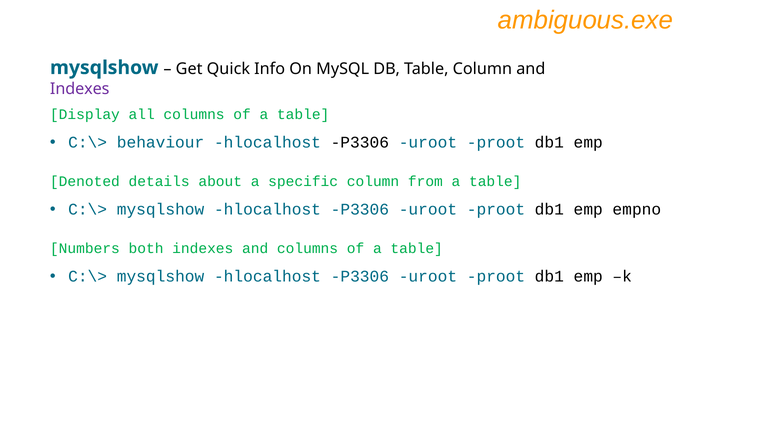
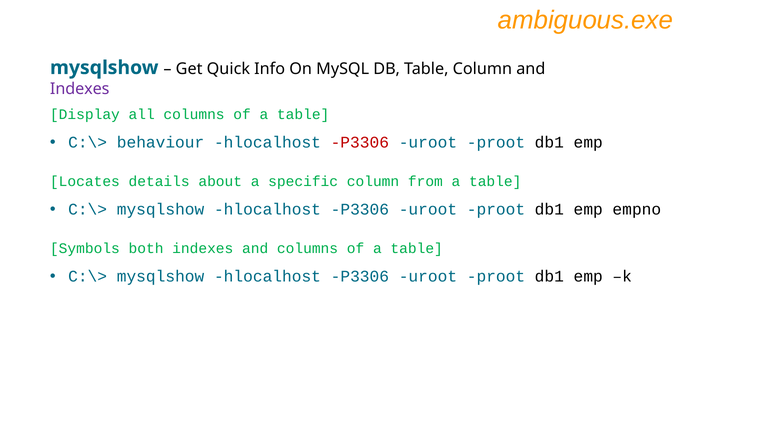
P3306 colour: black -> red (360, 142)
Denoted: Denoted -> Locates (85, 181)
Numbers: Numbers -> Symbols (85, 248)
